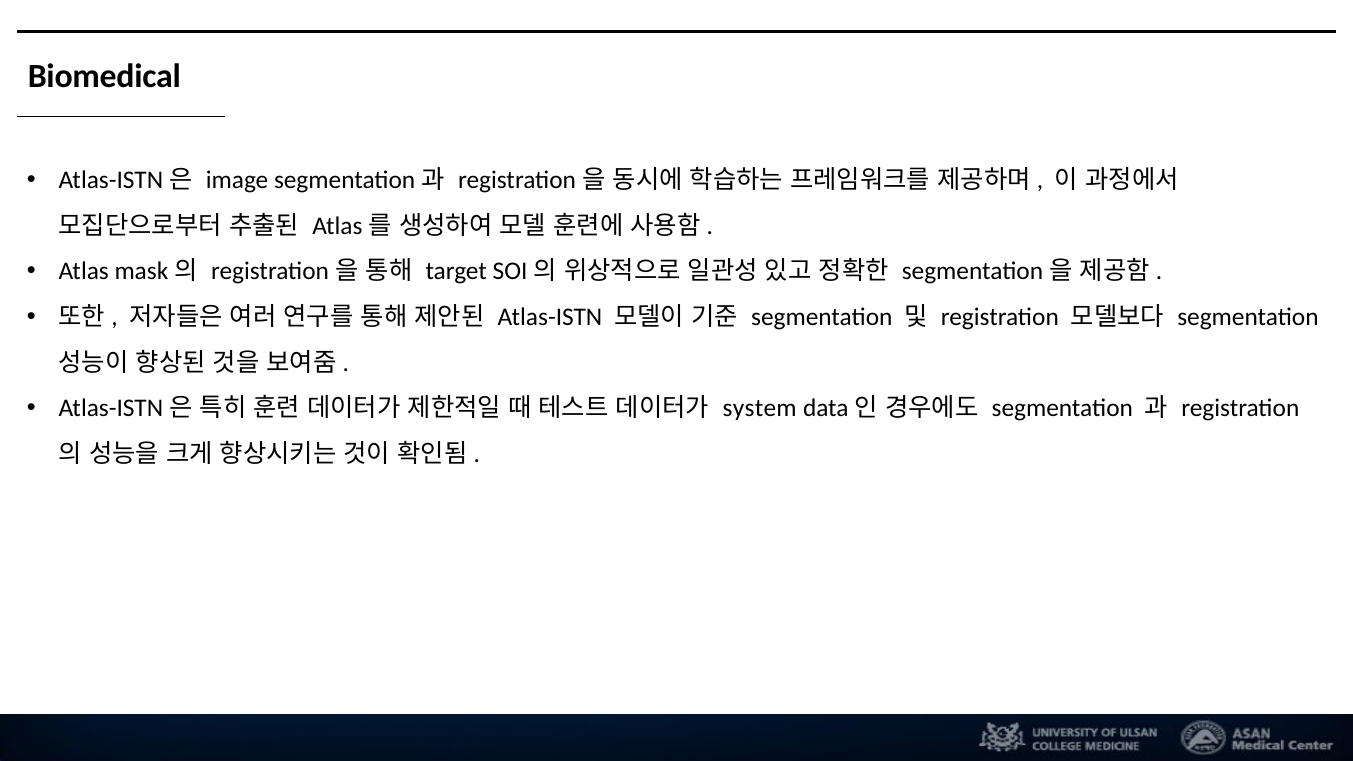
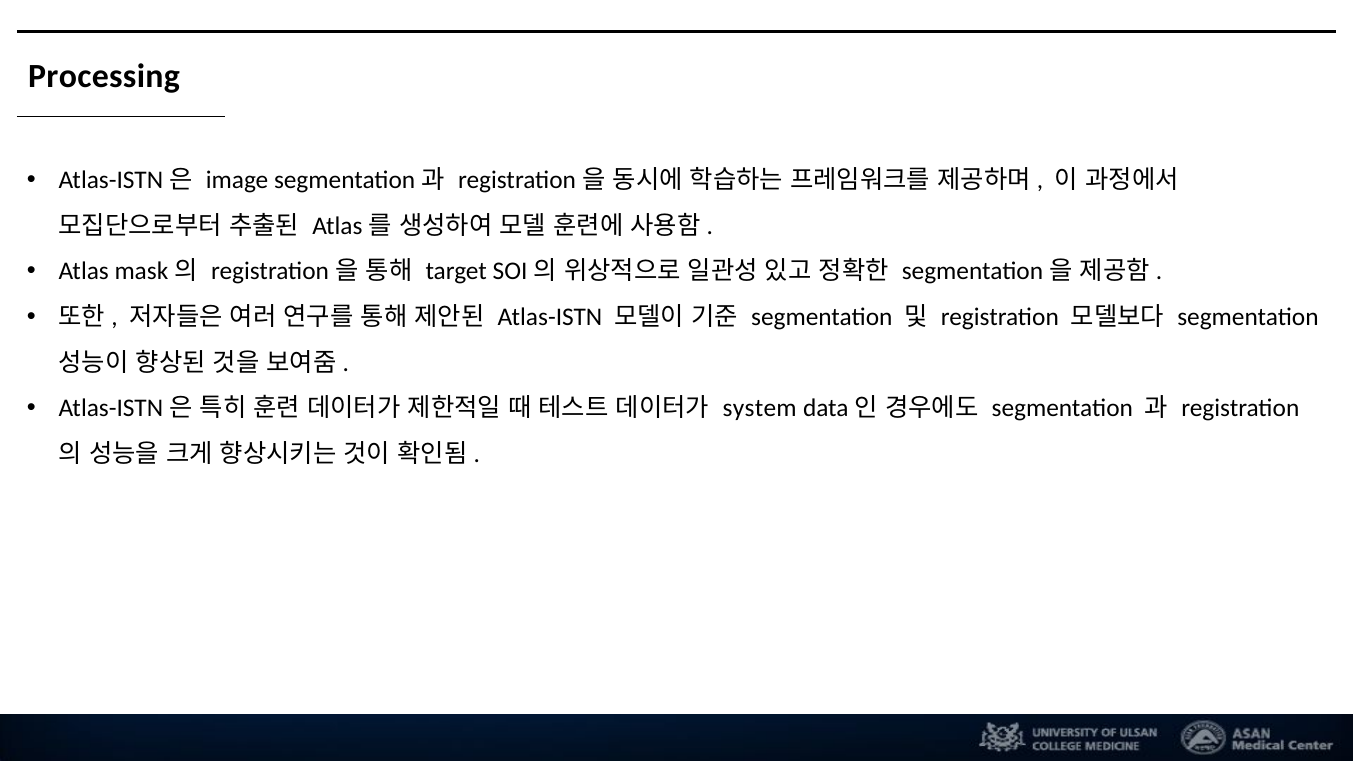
Biomedical: Biomedical -> Processing (104, 76)
